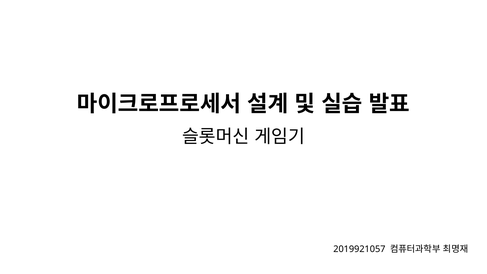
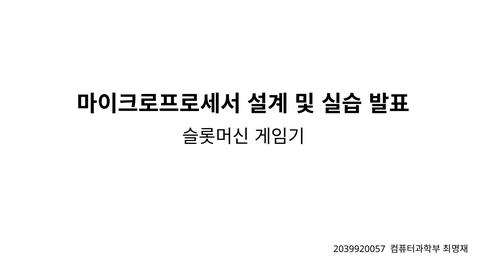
2019921057: 2019921057 -> 2039920057 (359, 249)
